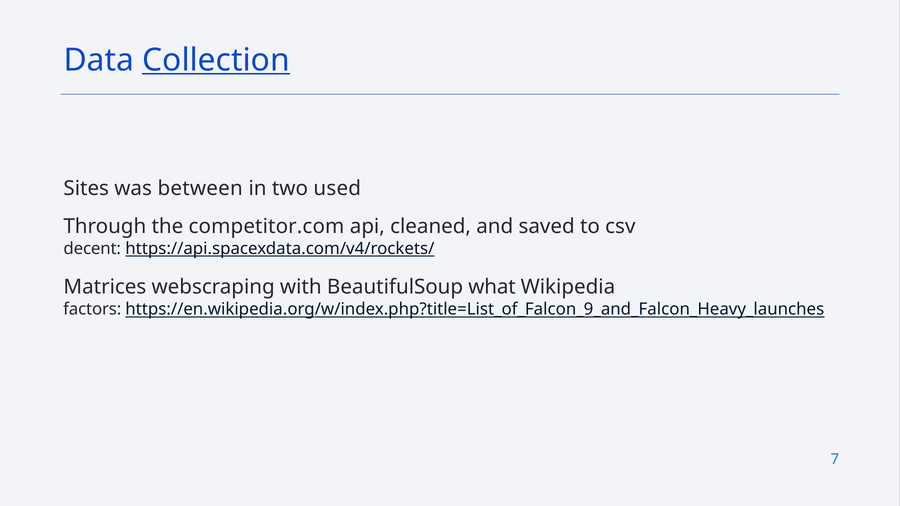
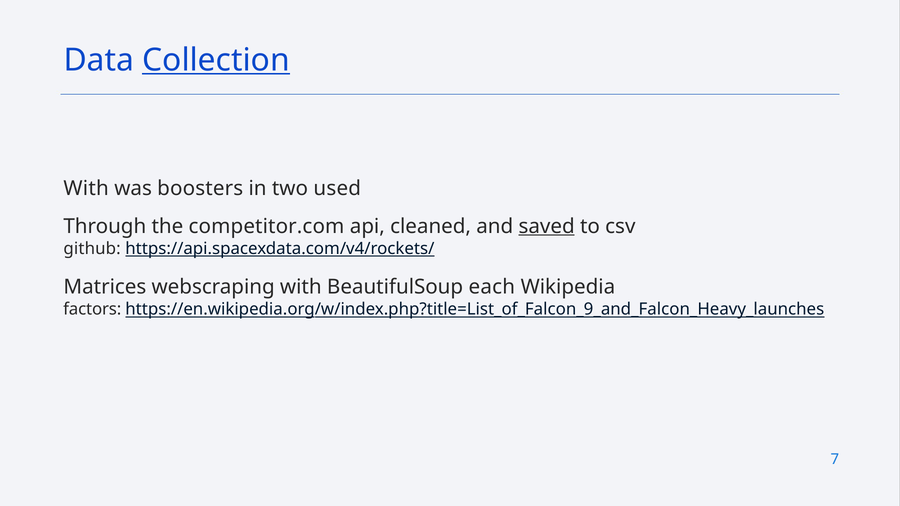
Sites: Sites -> With (86, 188)
between: between -> boosters (200, 188)
saved underline: none -> present (547, 226)
decent: decent -> github (92, 249)
what: what -> each (492, 287)
